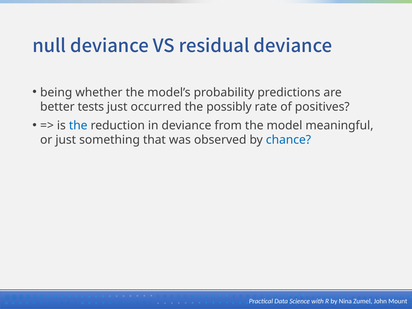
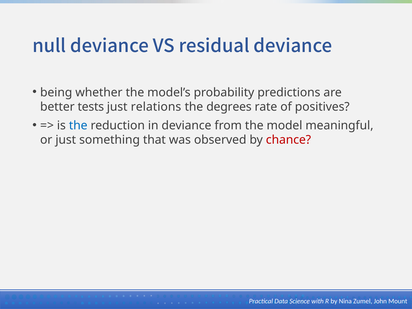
occurred: occurred -> relations (156, 107)
possibly: possibly -> degrees (229, 107)
chance colour: blue -> red (288, 140)
